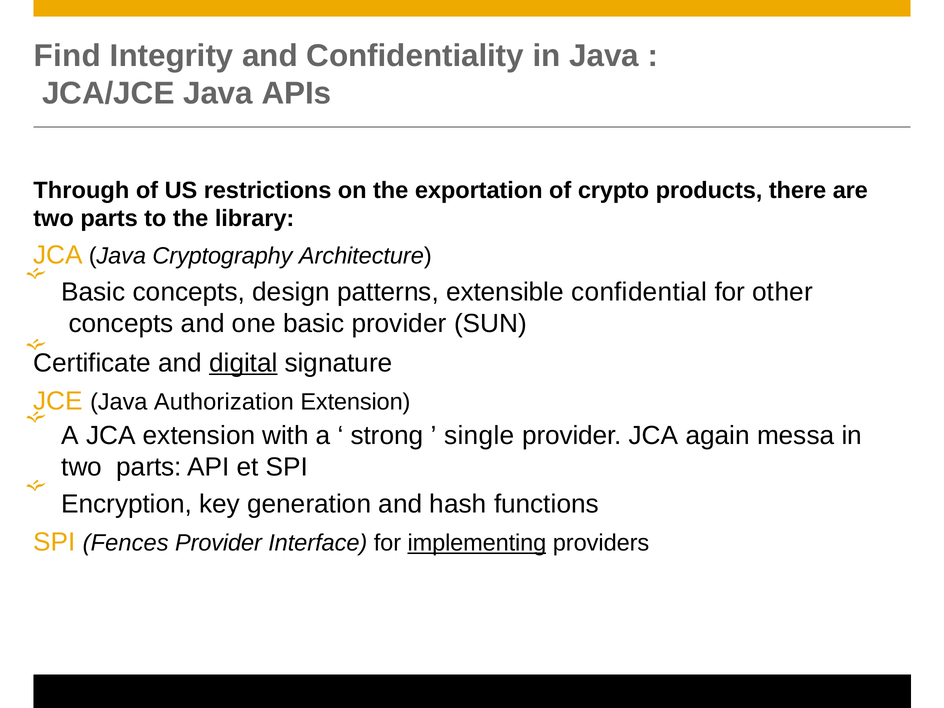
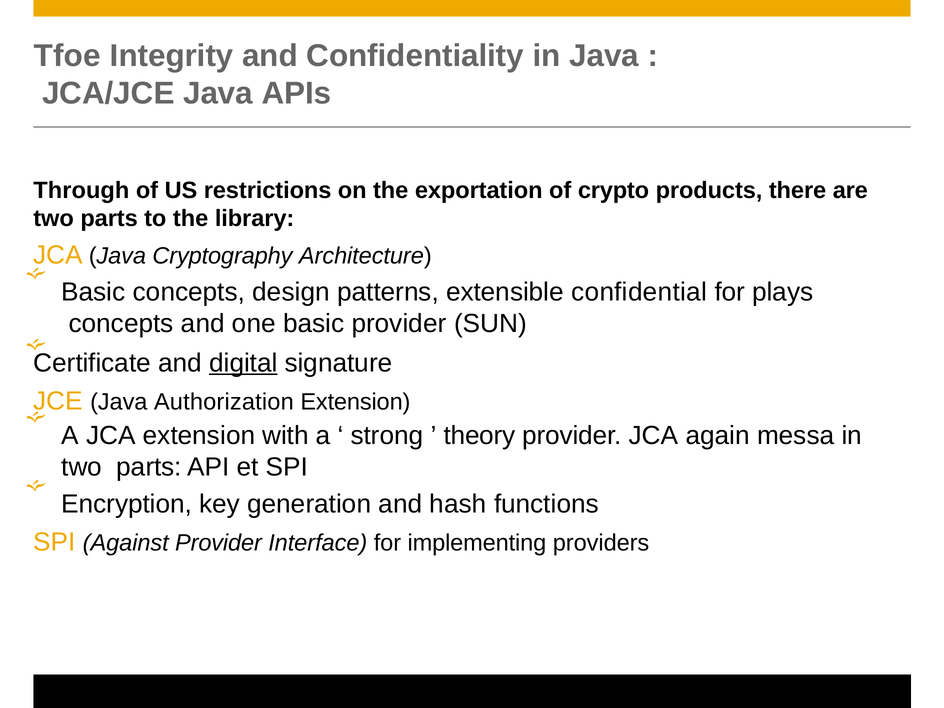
Find: Find -> Tfoe (67, 56)
other: other -> plays (783, 292)
single: single -> theory (480, 436)
Fences: Fences -> Against (126, 543)
implementing underline: present -> none (477, 543)
